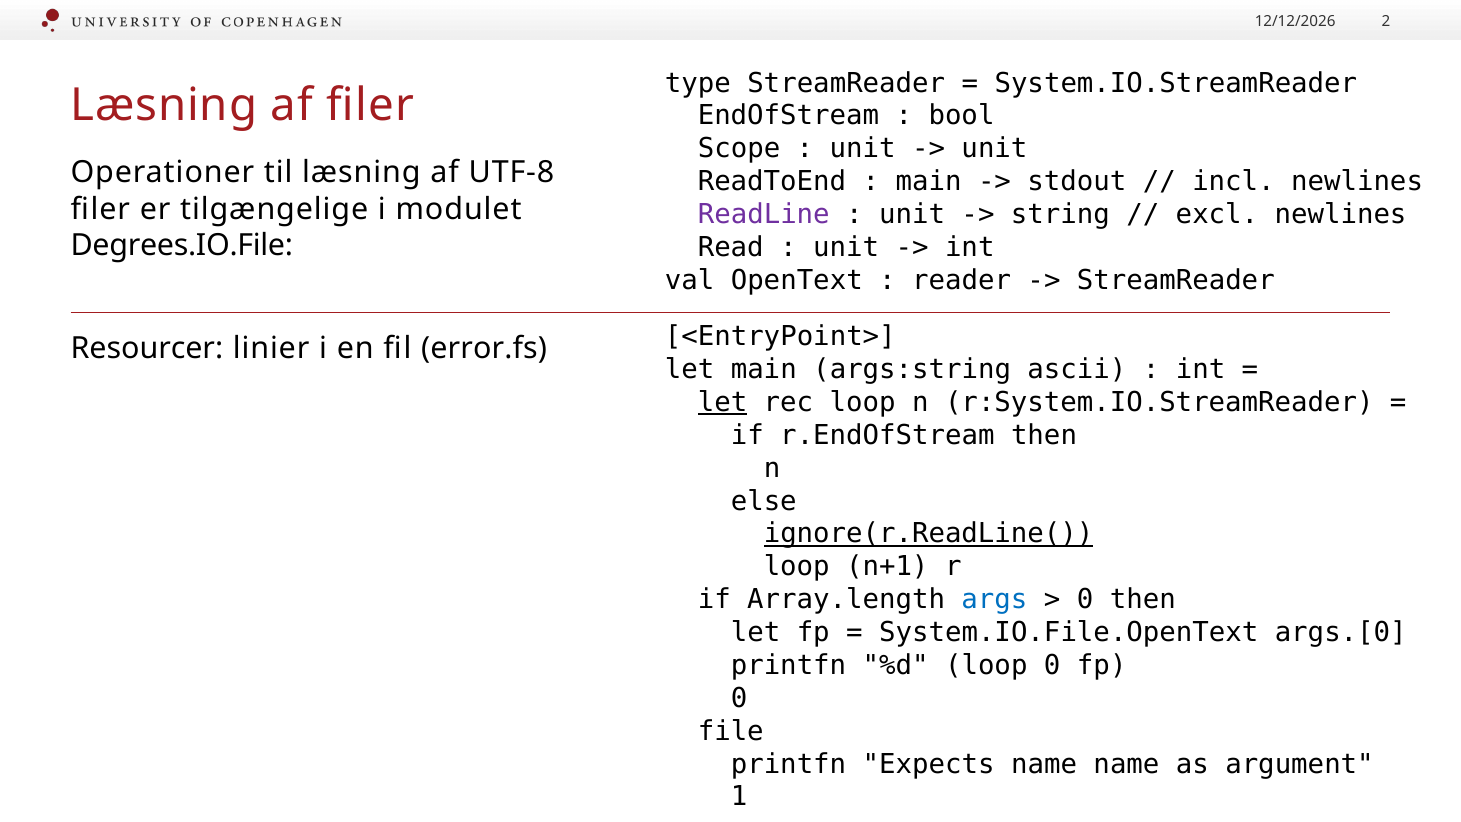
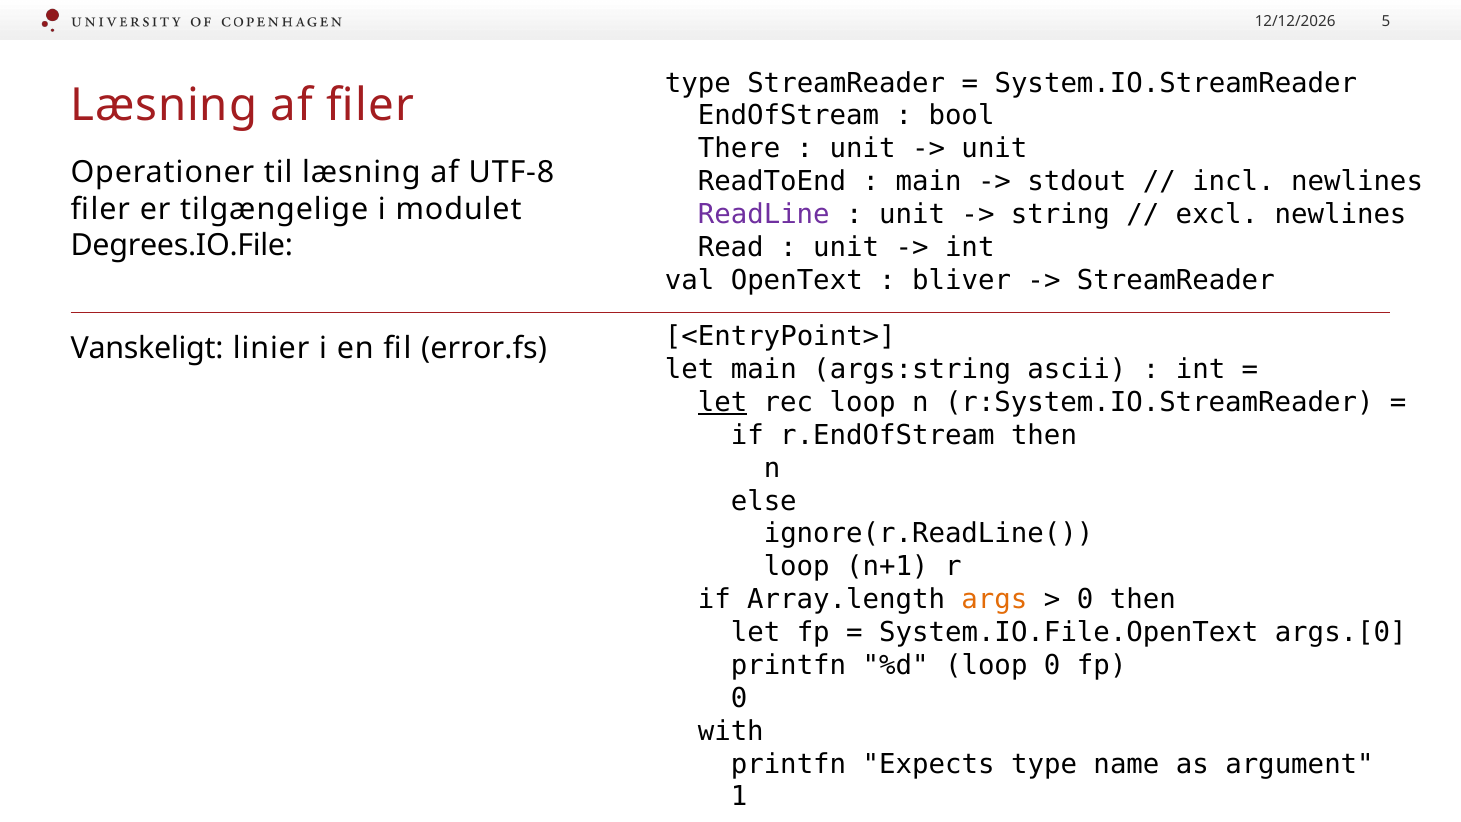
2: 2 -> 5 (1386, 21)
Scope: Scope -> There (739, 149)
reader: reader -> bliver (962, 280)
Resourcer: Resourcer -> Vanskeligt (147, 348)
ignore(r.ReadLine( underline: present -> none (929, 534)
args colour: blue -> orange (994, 600)
file: file -> with (731, 731)
Expects name: name -> type (1044, 764)
